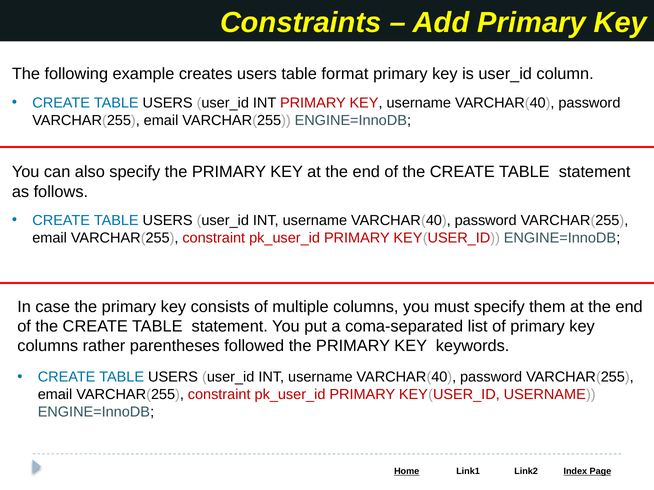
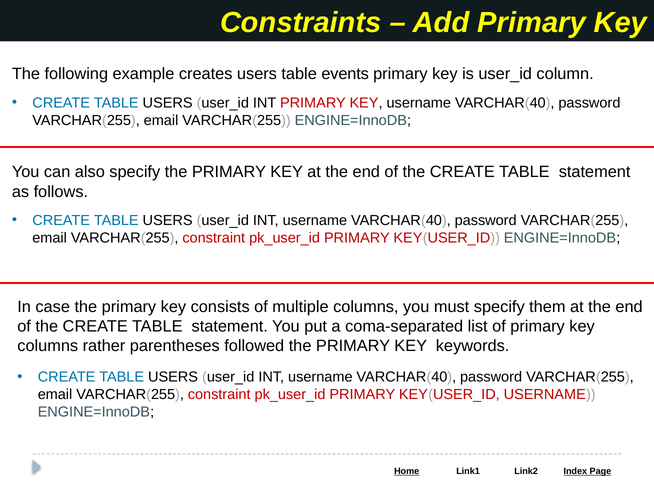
format: format -> events (345, 74)
